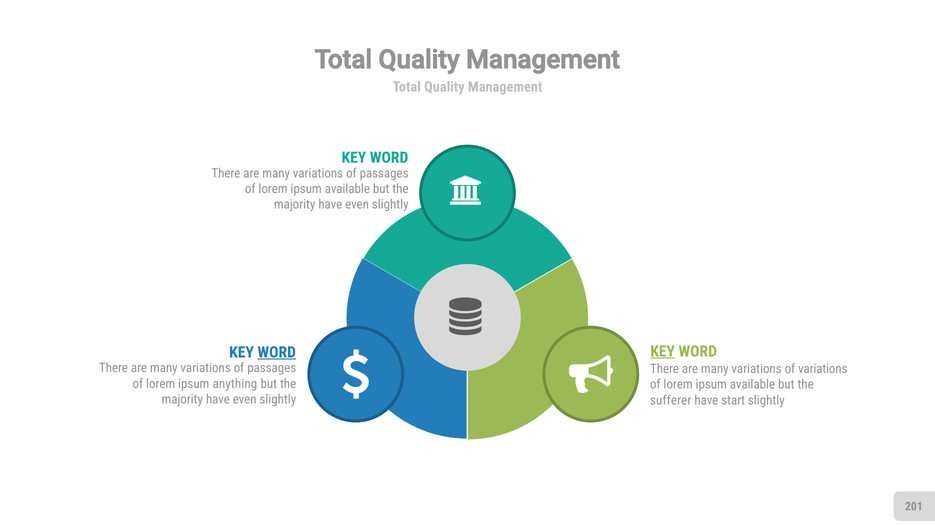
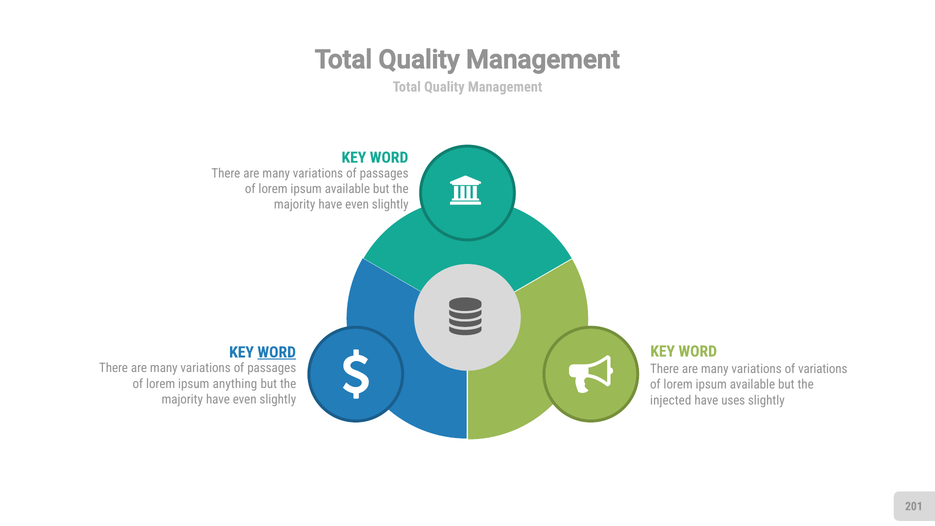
KEY underline: present -> none (663, 351)
sufferer: sufferer -> injected (671, 400)
start: start -> uses (733, 400)
